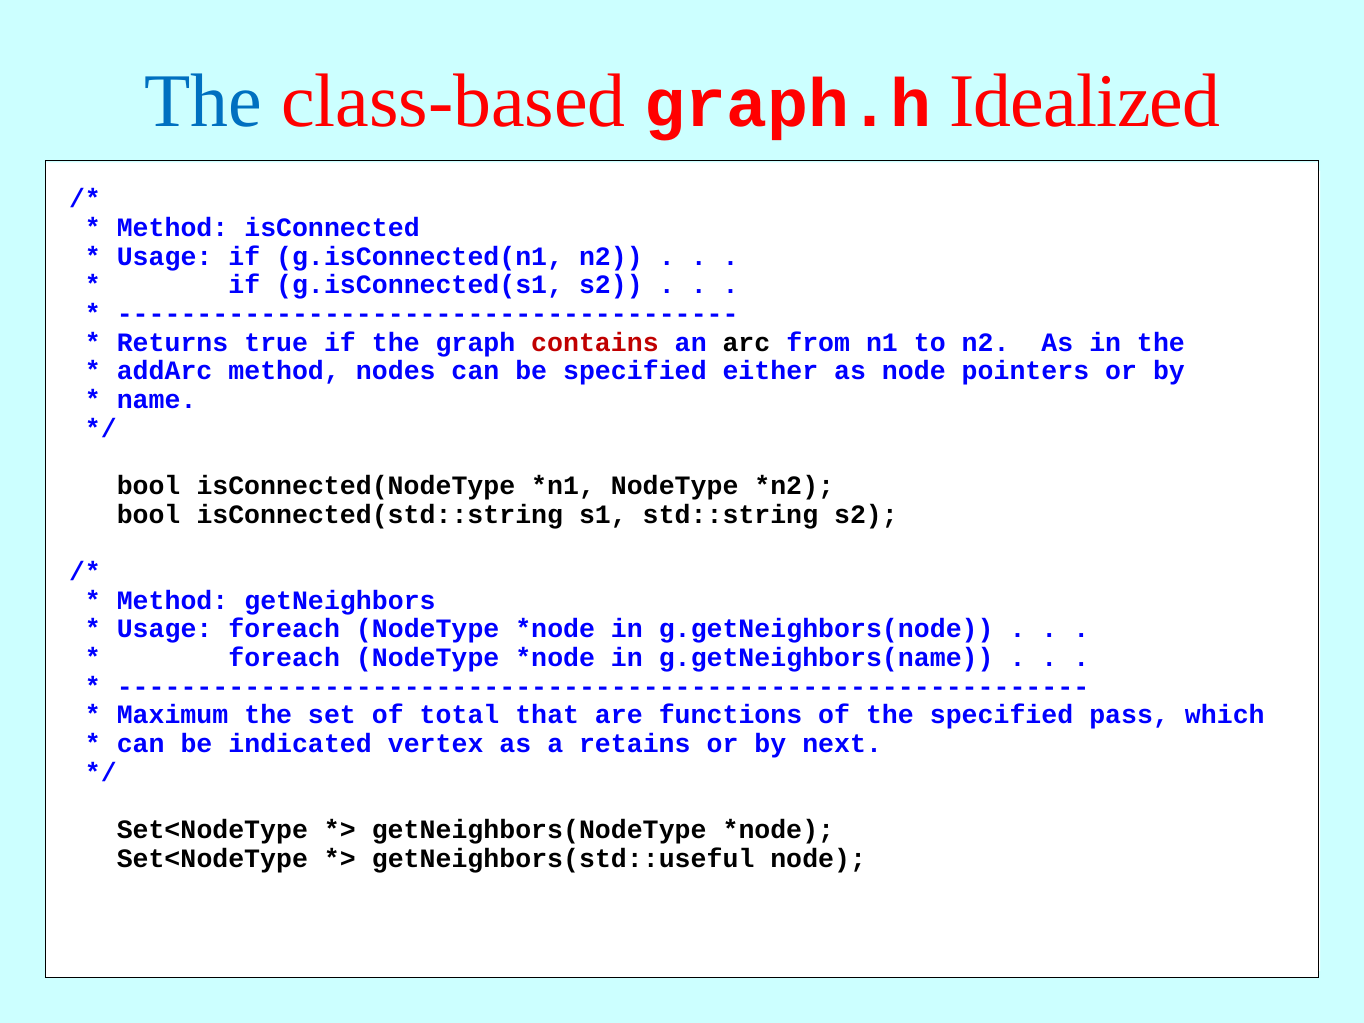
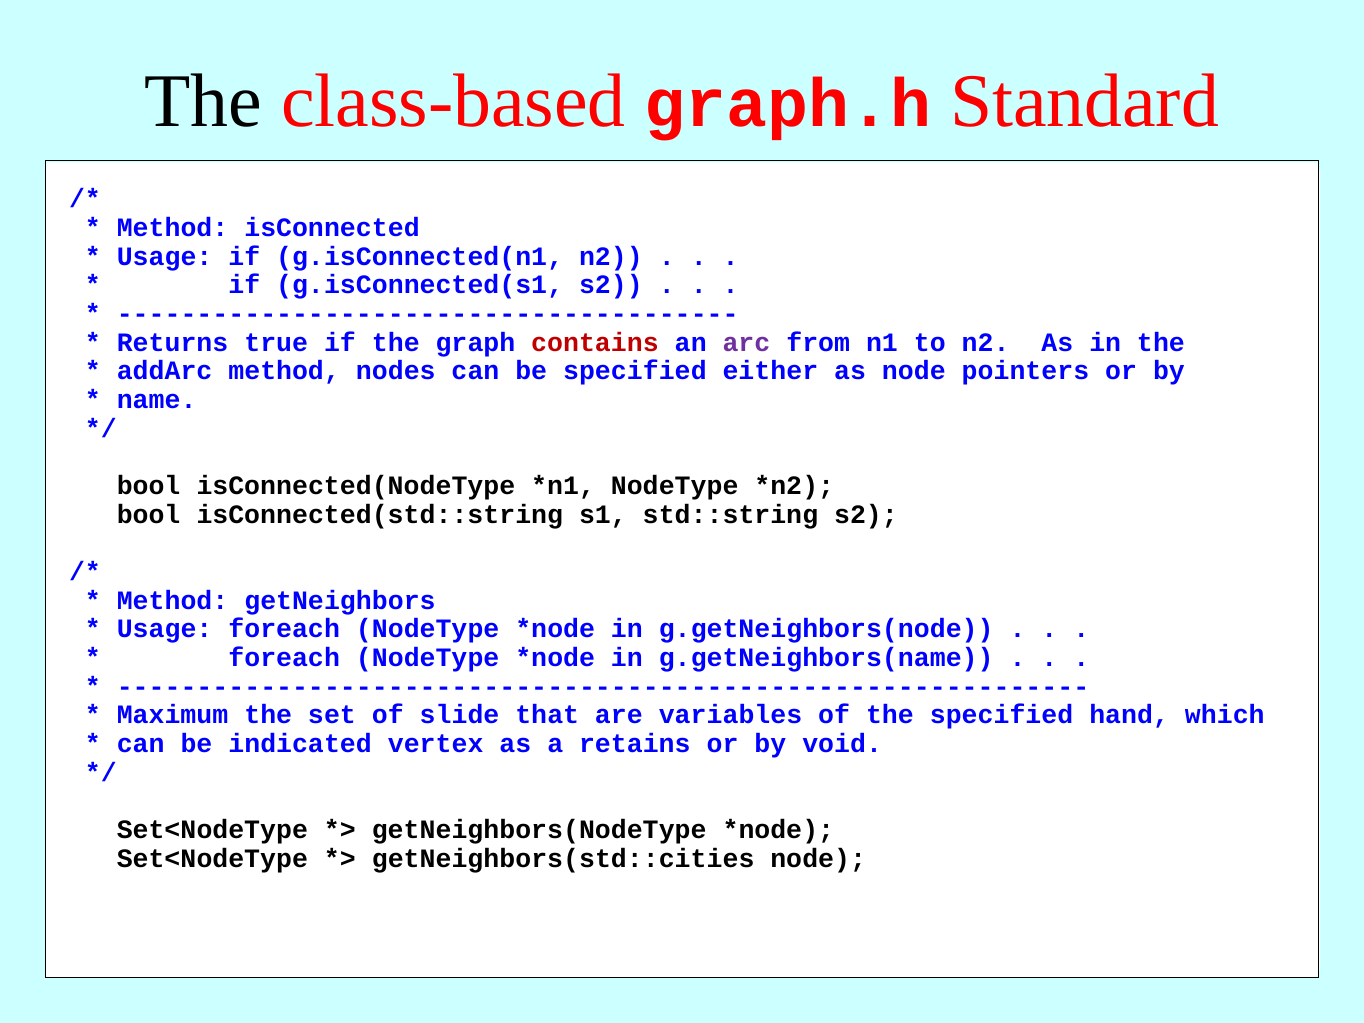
The colour: blue -> black (204, 102)
Idealized: Idealized -> Standard (1085, 102)
arc colour: black -> purple (746, 342)
total: total -> slide (460, 715)
functions: functions -> variables (731, 715)
specified pass: pass -> hand (1129, 715)
next: next -> void (842, 744)
getNeighbors(std::useful: getNeighbors(std::useful -> getNeighbors(std::cities (563, 858)
